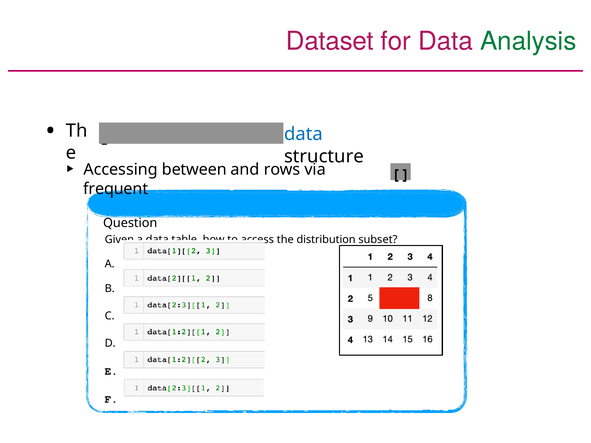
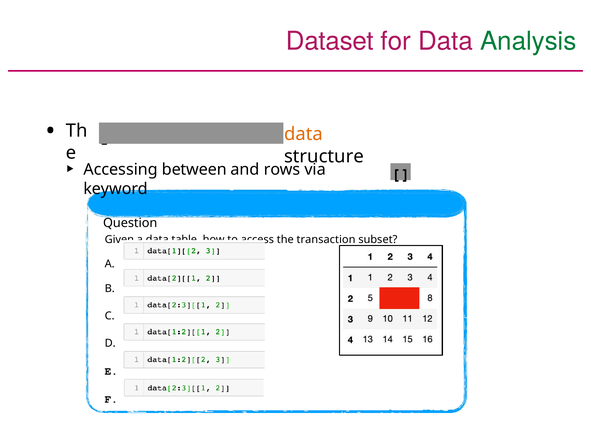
data colour: blue -> orange (304, 134)
frequent: frequent -> keyword (116, 189)
distribution: distribution -> transaction (326, 240)
